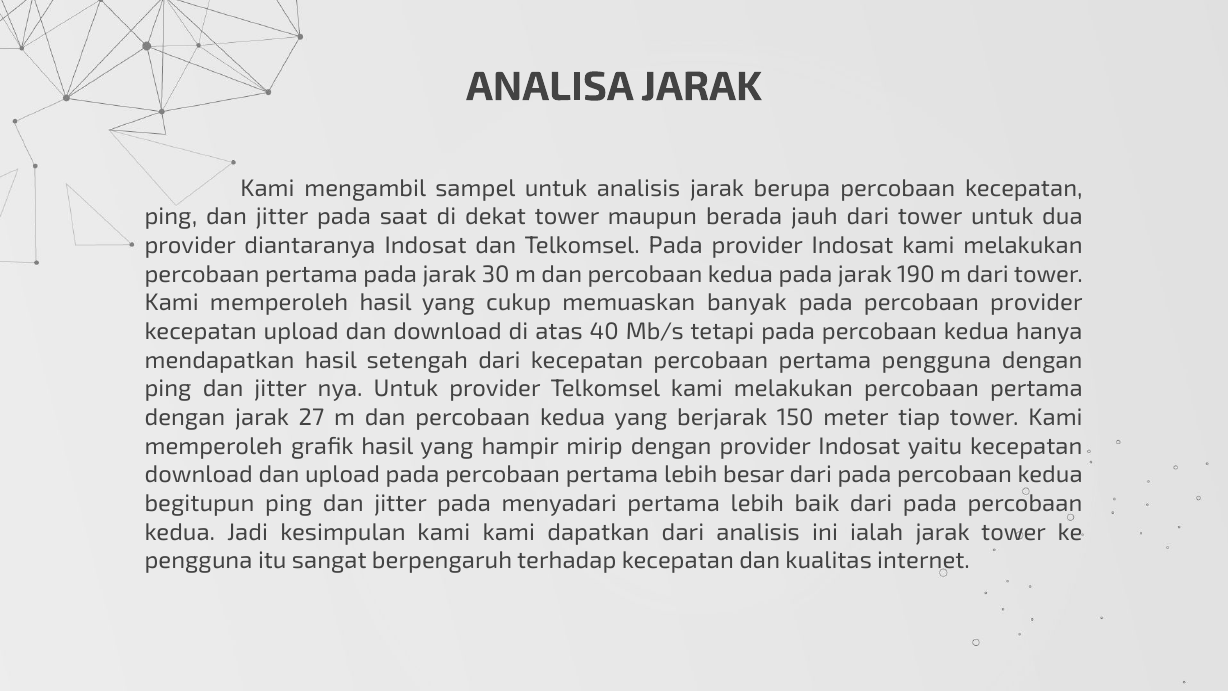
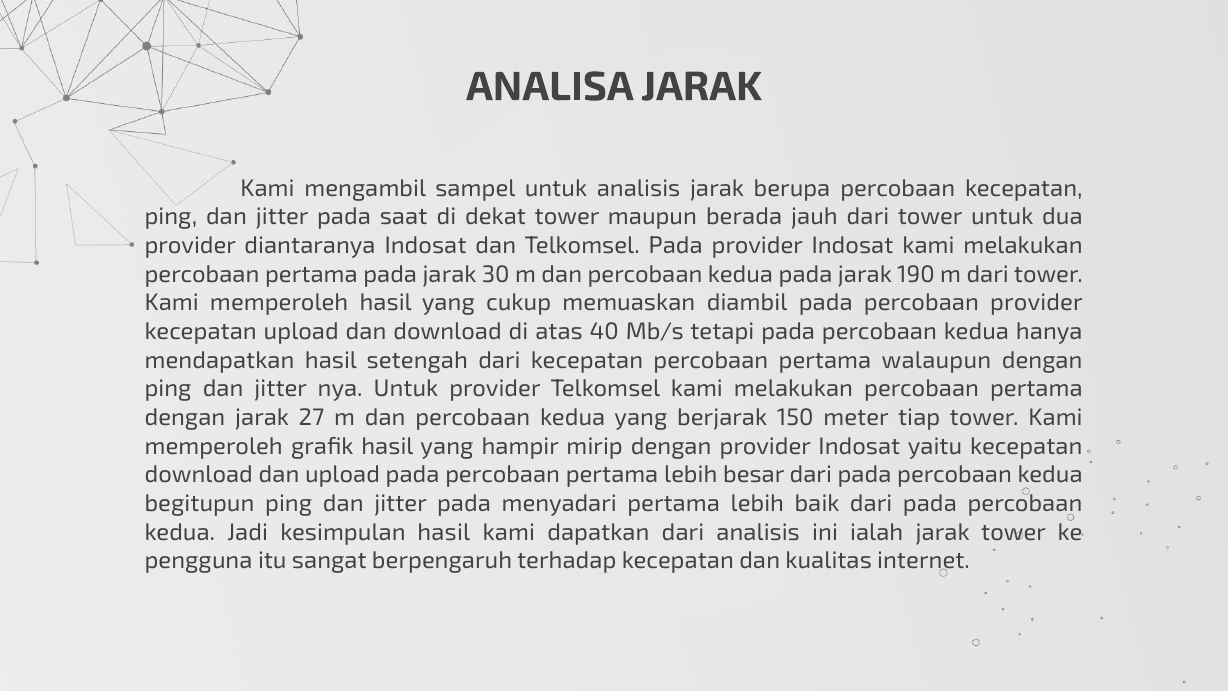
banyak: banyak -> diambil (747, 303)
pertama pengguna: pengguna -> walaupun (936, 360)
kesimpulan kami: kami -> hasil (444, 532)
